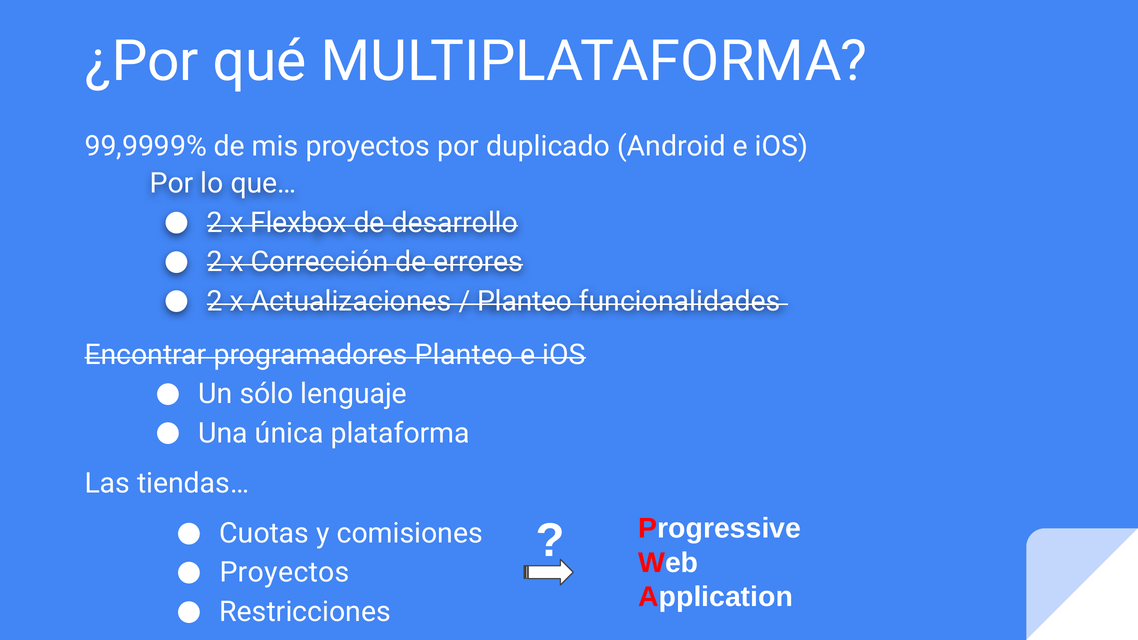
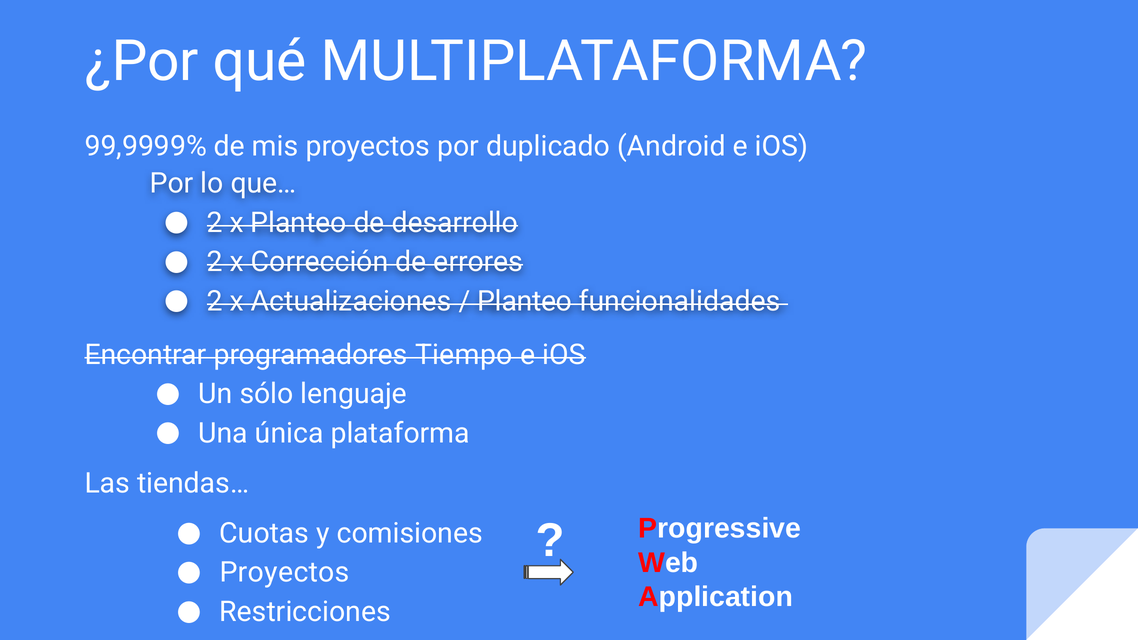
x Flexbox: Flexbox -> Planteo (299, 223)
programadores Planteo: Planteo -> Tiempo (464, 355)
